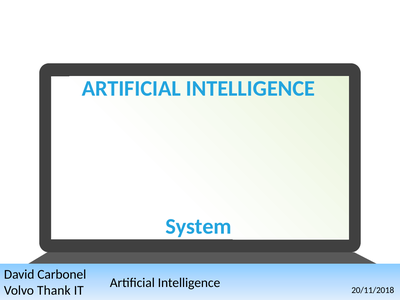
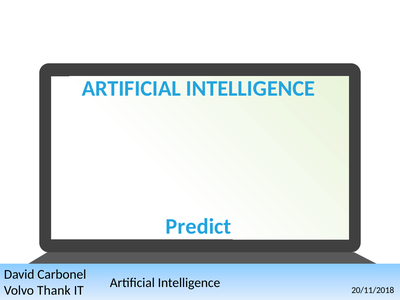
System: System -> Predict (198, 227)
